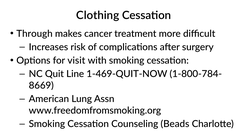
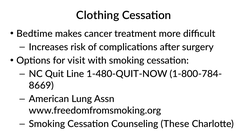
Through: Through -> Bedtime (34, 34)
1-469-QUIT-NOW: 1-469-QUIT-NOW -> 1-480-QUIT-NOW (127, 74)
Beads: Beads -> These (175, 124)
